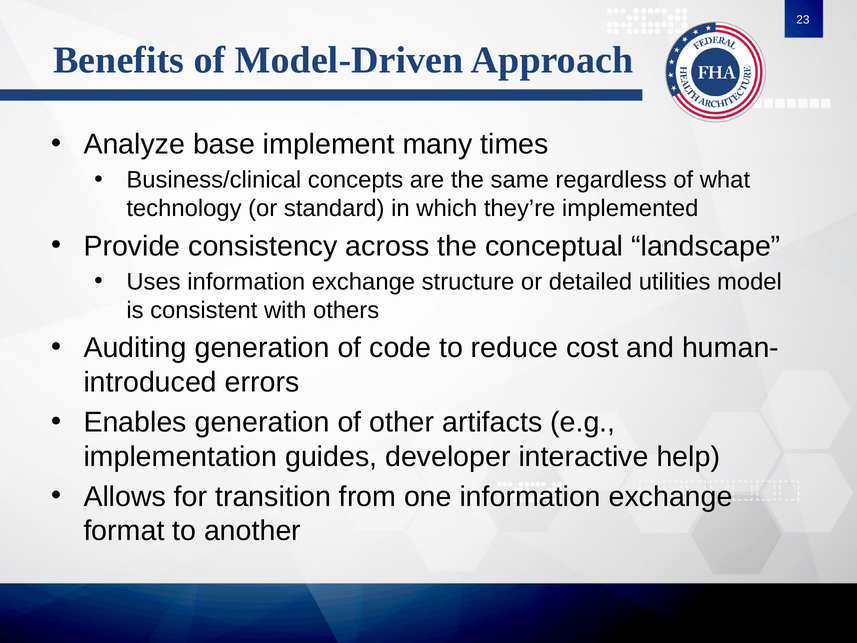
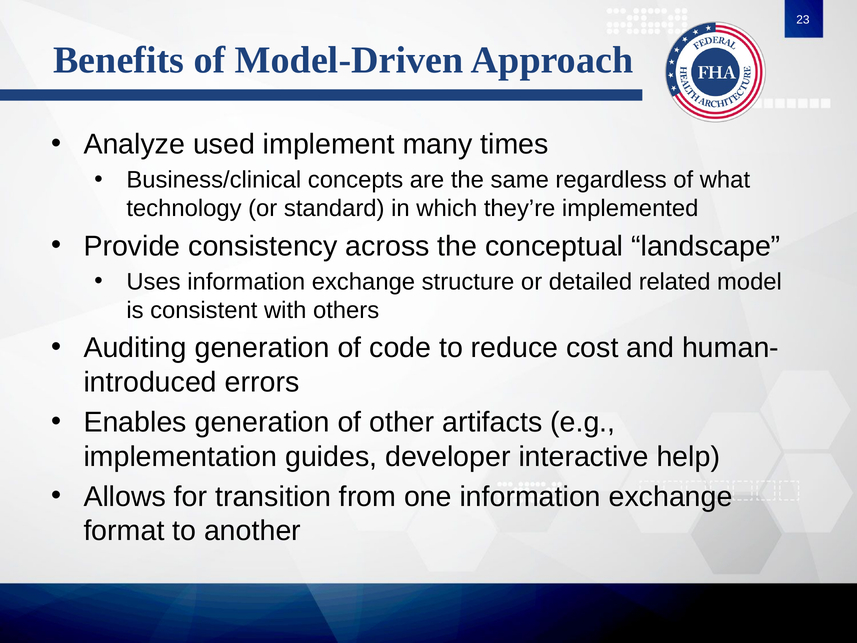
base: base -> used (224, 144)
utilities: utilities -> related (675, 282)
